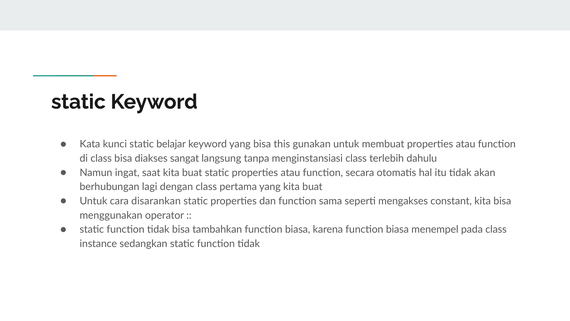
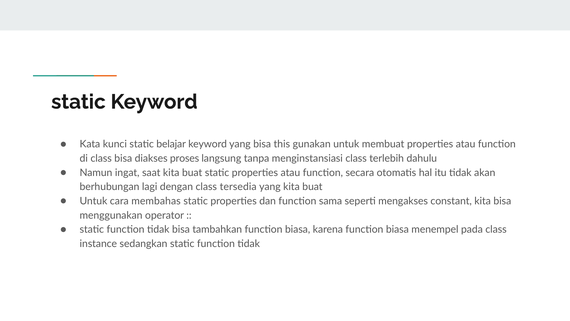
sangat: sangat -> proses (185, 158)
pertama: pertama -> tersedia (238, 187)
disarankan: disarankan -> membahas (156, 201)
